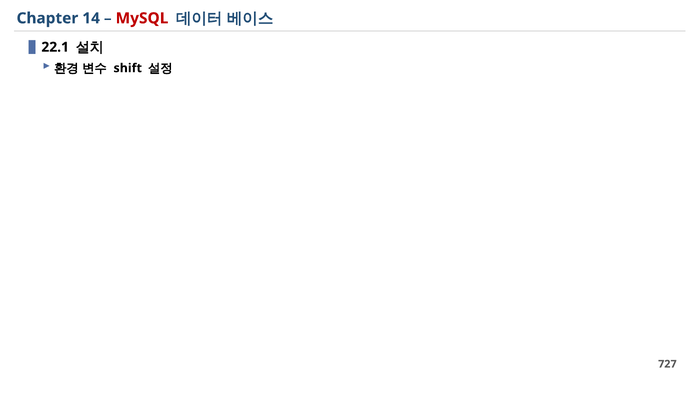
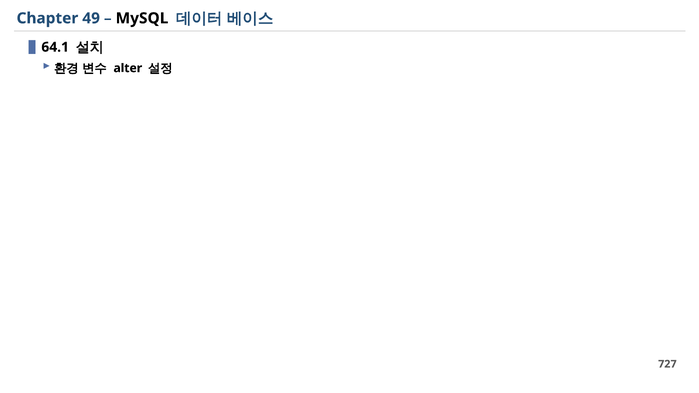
14: 14 -> 49 (91, 18)
MySQL colour: red -> black (142, 18)
22.1: 22.1 -> 64.1 (55, 47)
shift: shift -> alter (128, 68)
